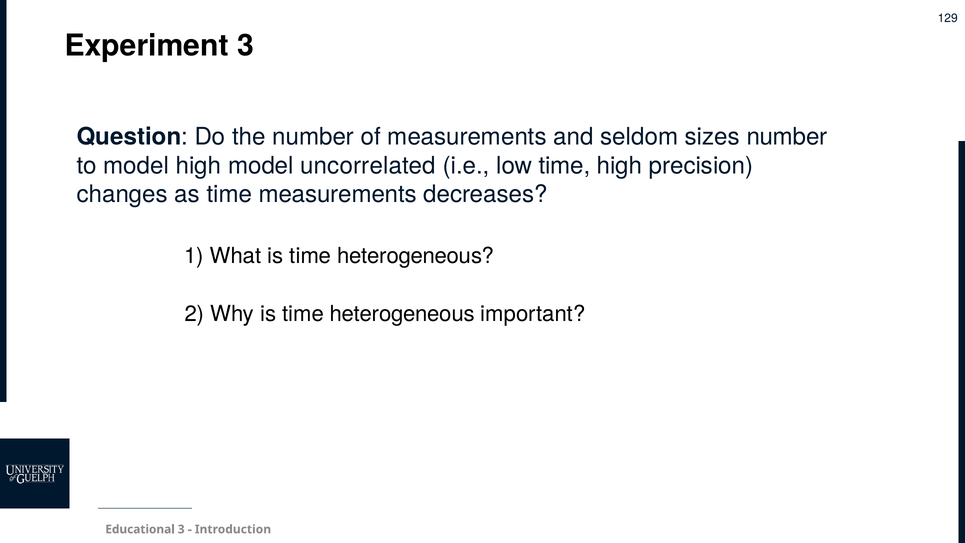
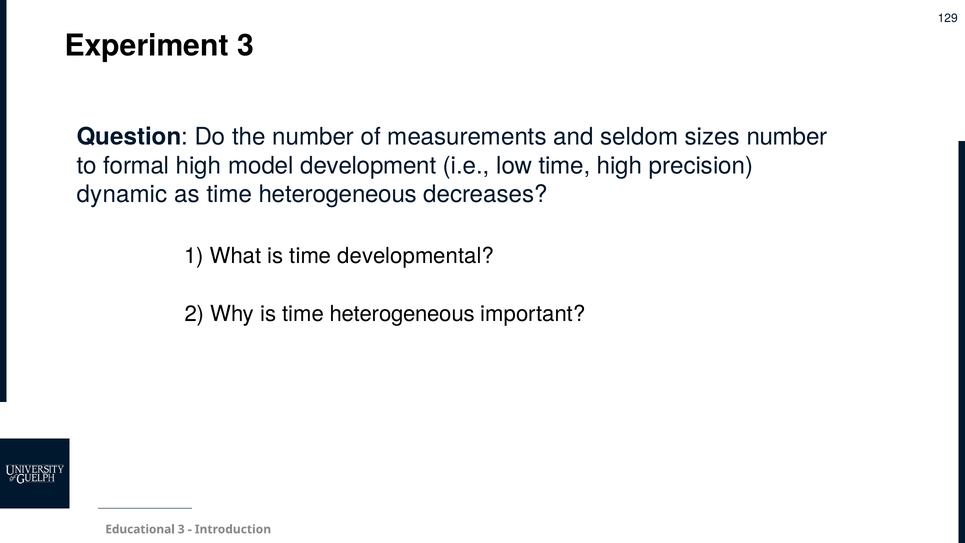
to model: model -> formal (136, 165)
uncorrelated: uncorrelated -> development (368, 165)
changes: changes -> dynamic (122, 194)
as time measurements: measurements -> heterogeneous (338, 194)
What is time heterogeneous: heterogeneous -> developmental (416, 256)
